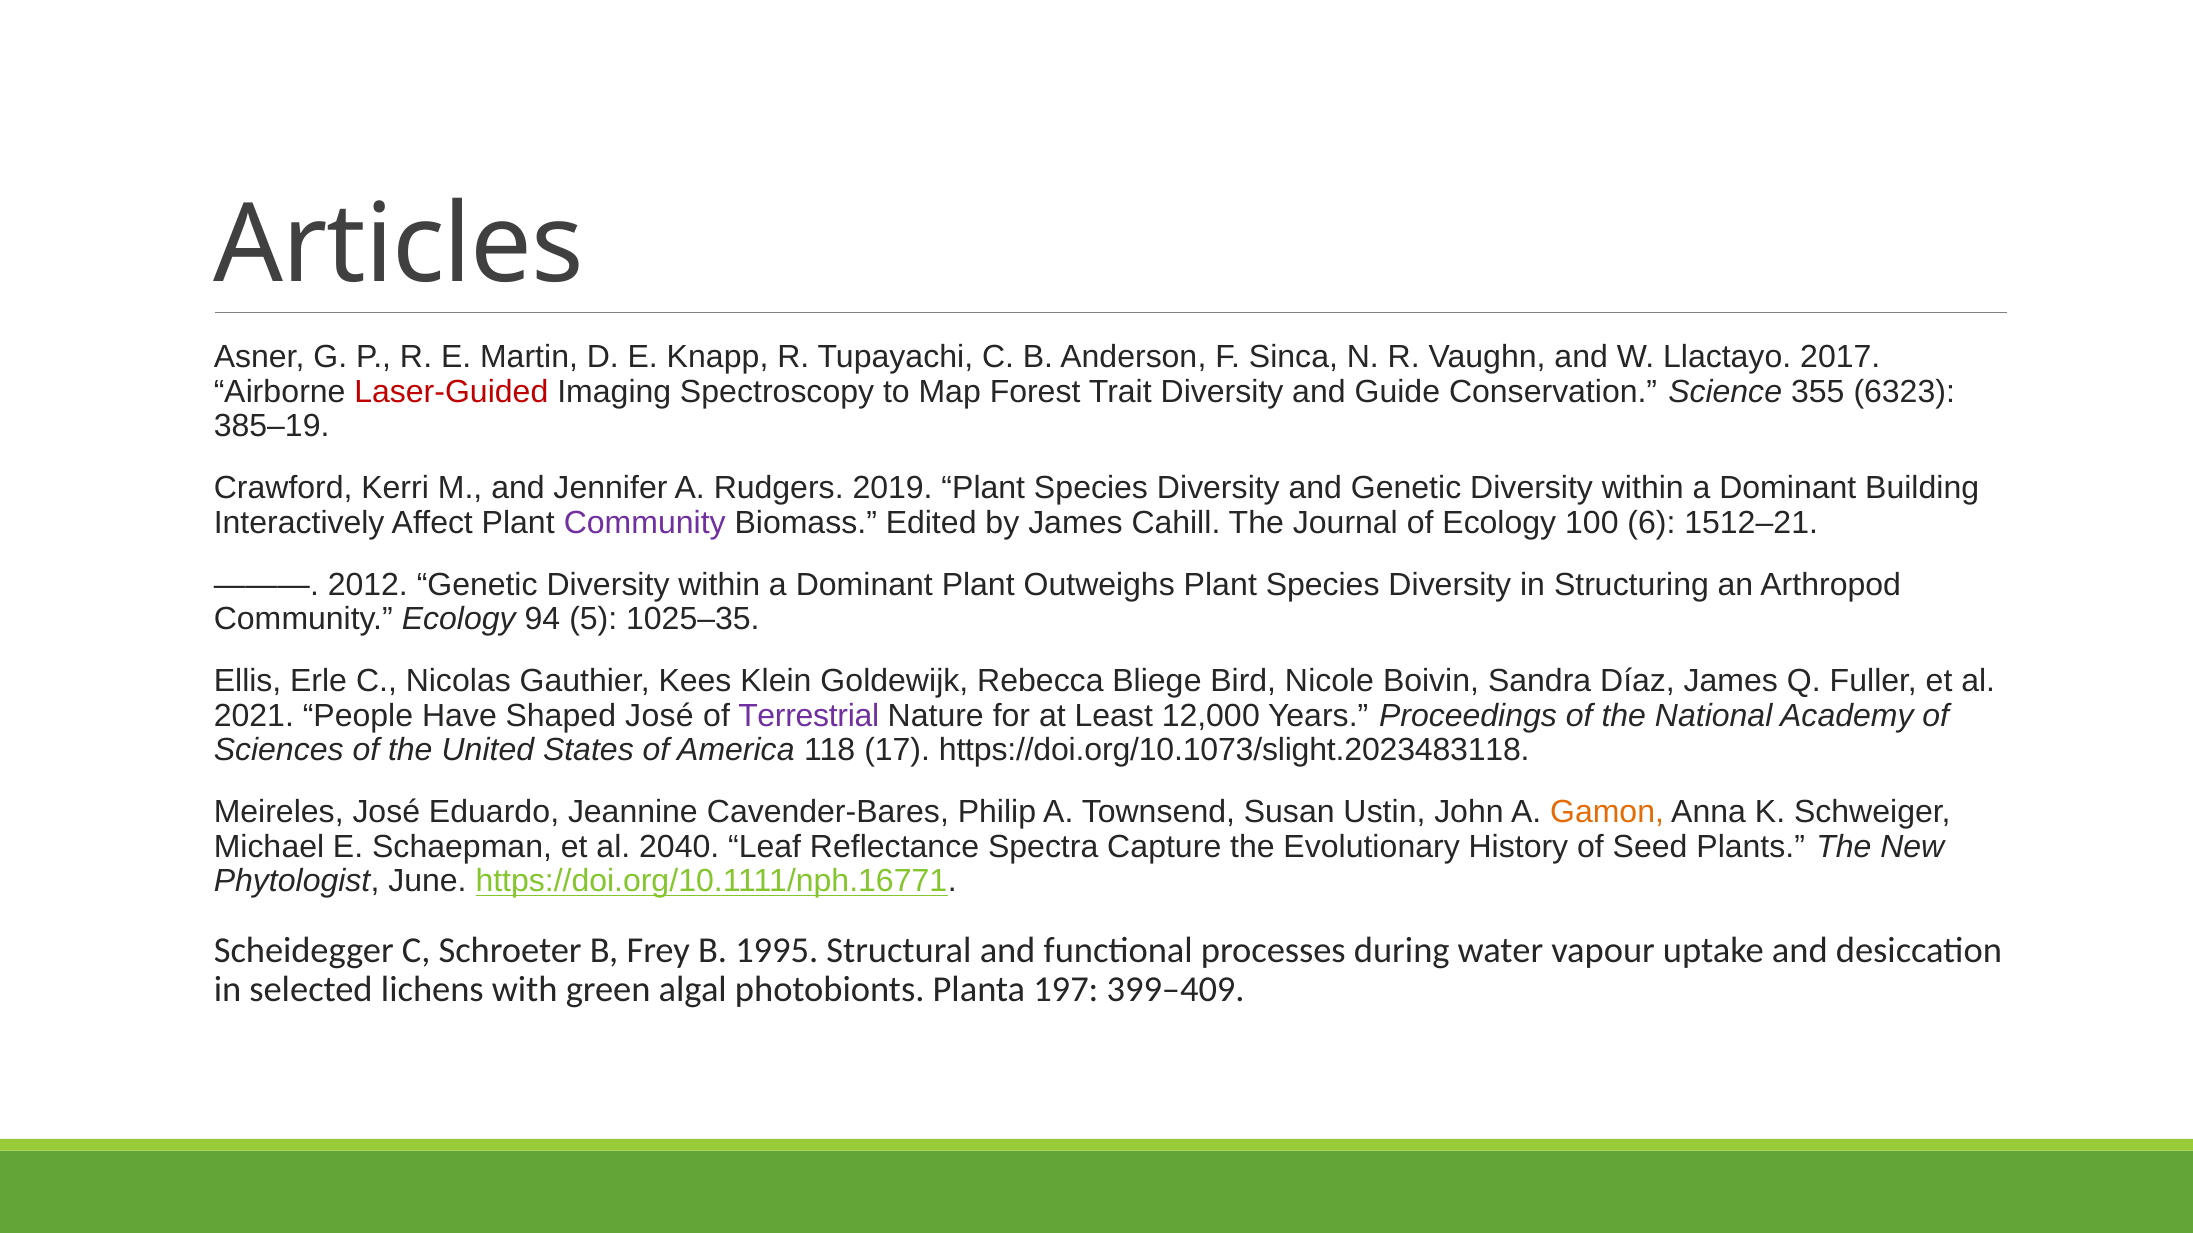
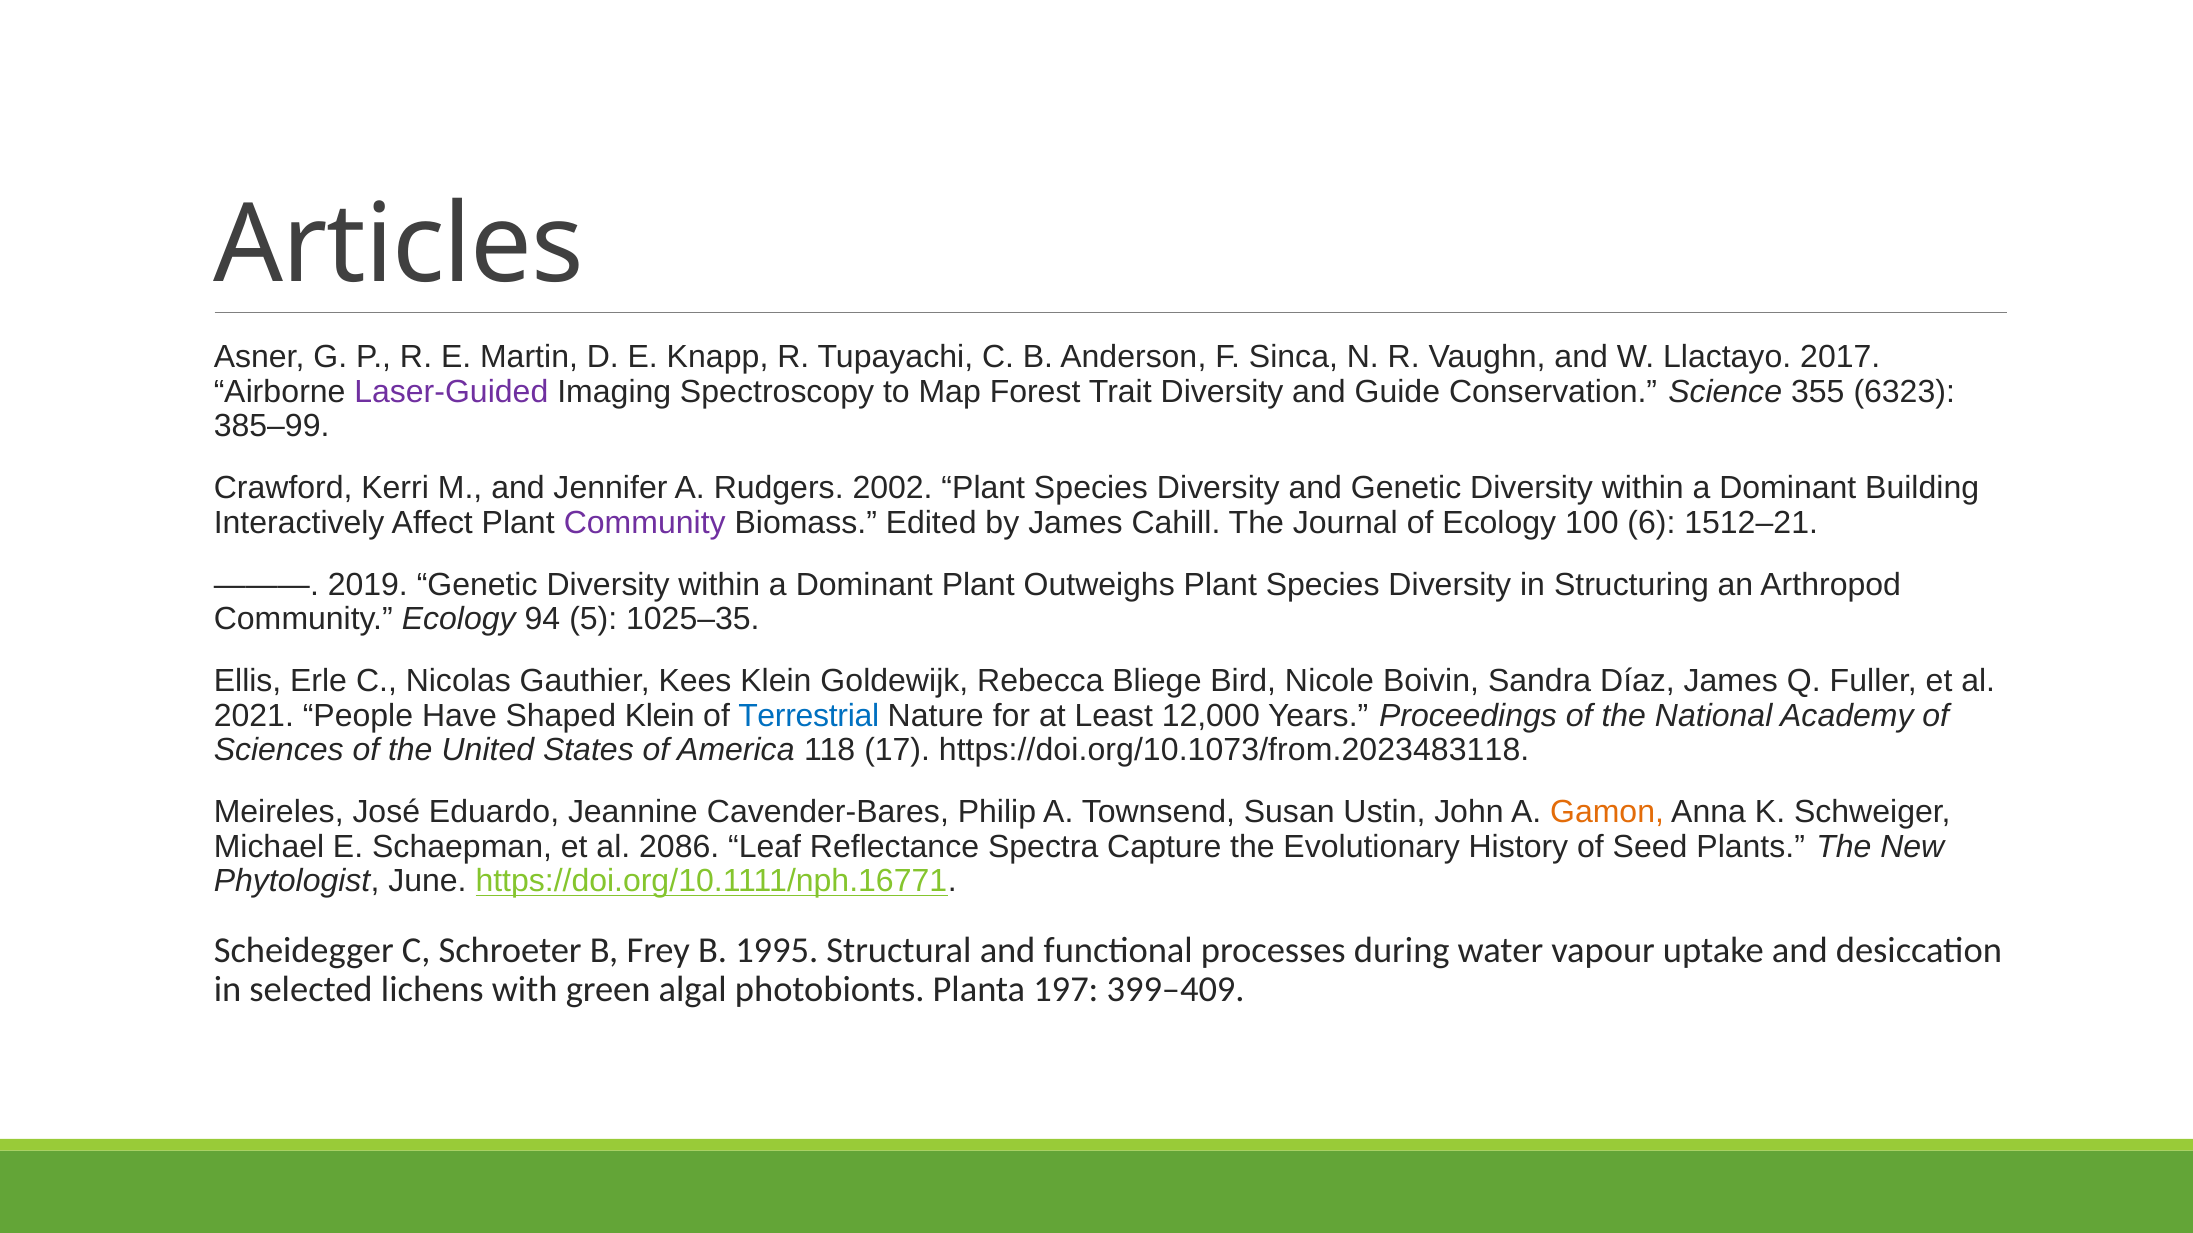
Laser-Guided colour: red -> purple (451, 392)
385–19: 385–19 -> 385–99 (272, 426)
2019: 2019 -> 2002 (893, 488)
2012: 2012 -> 2019 (368, 585)
Shaped José: José -> Klein (660, 716)
Terrestrial colour: purple -> blue (809, 716)
https://doi.org/10.1073/slight.2023483118: https://doi.org/10.1073/slight.2023483118 -> https://doi.org/10.1073/from.2023483118 (1234, 751)
2040: 2040 -> 2086 (679, 847)
